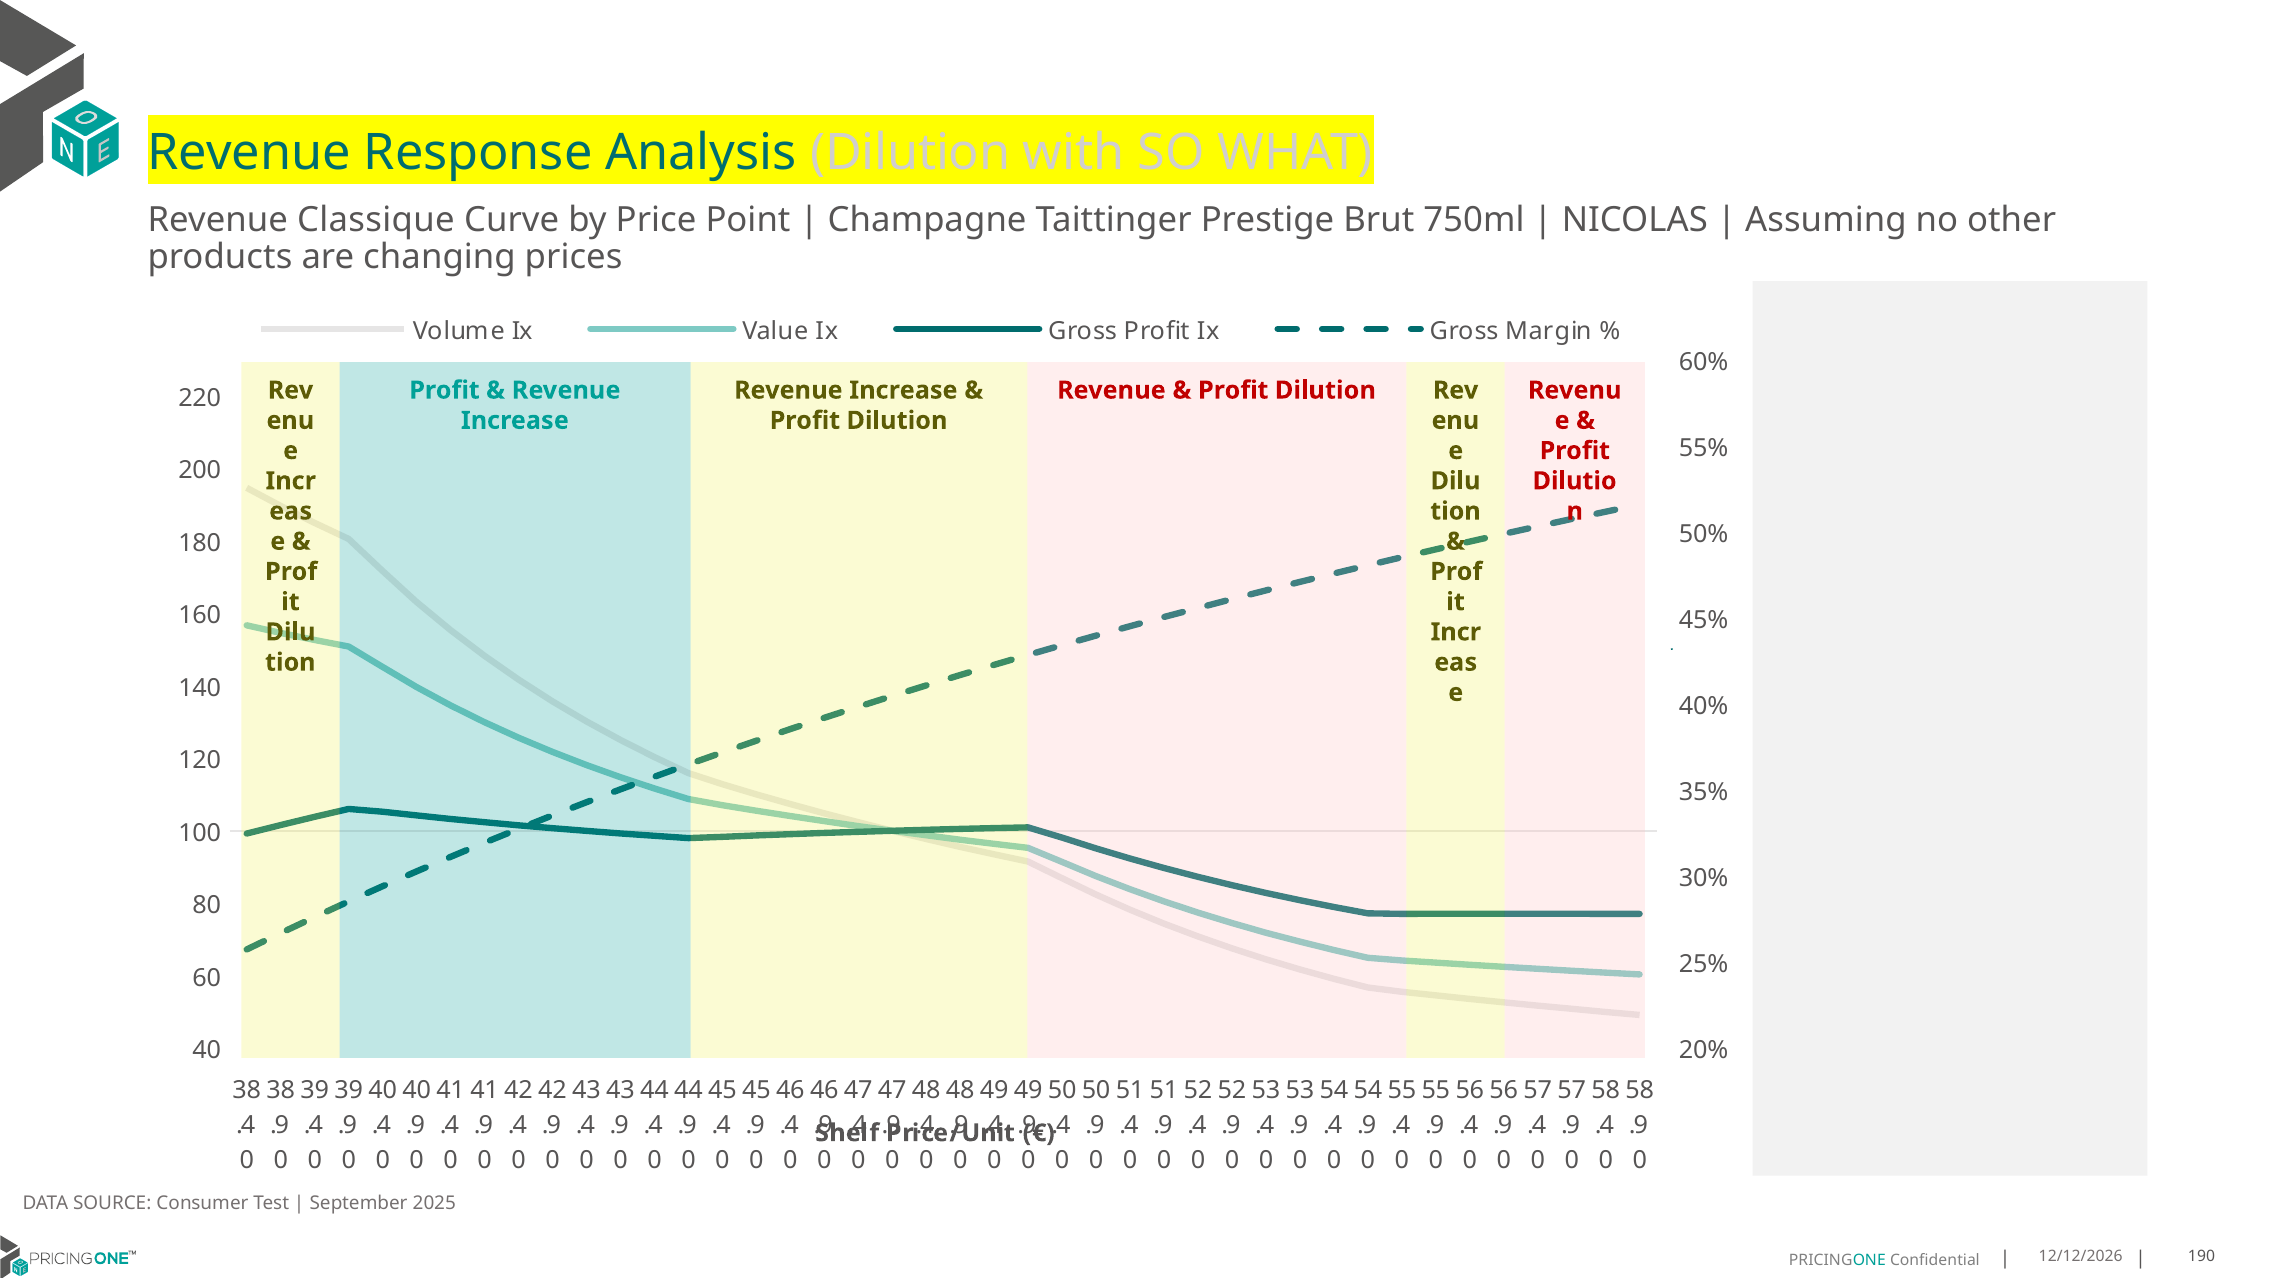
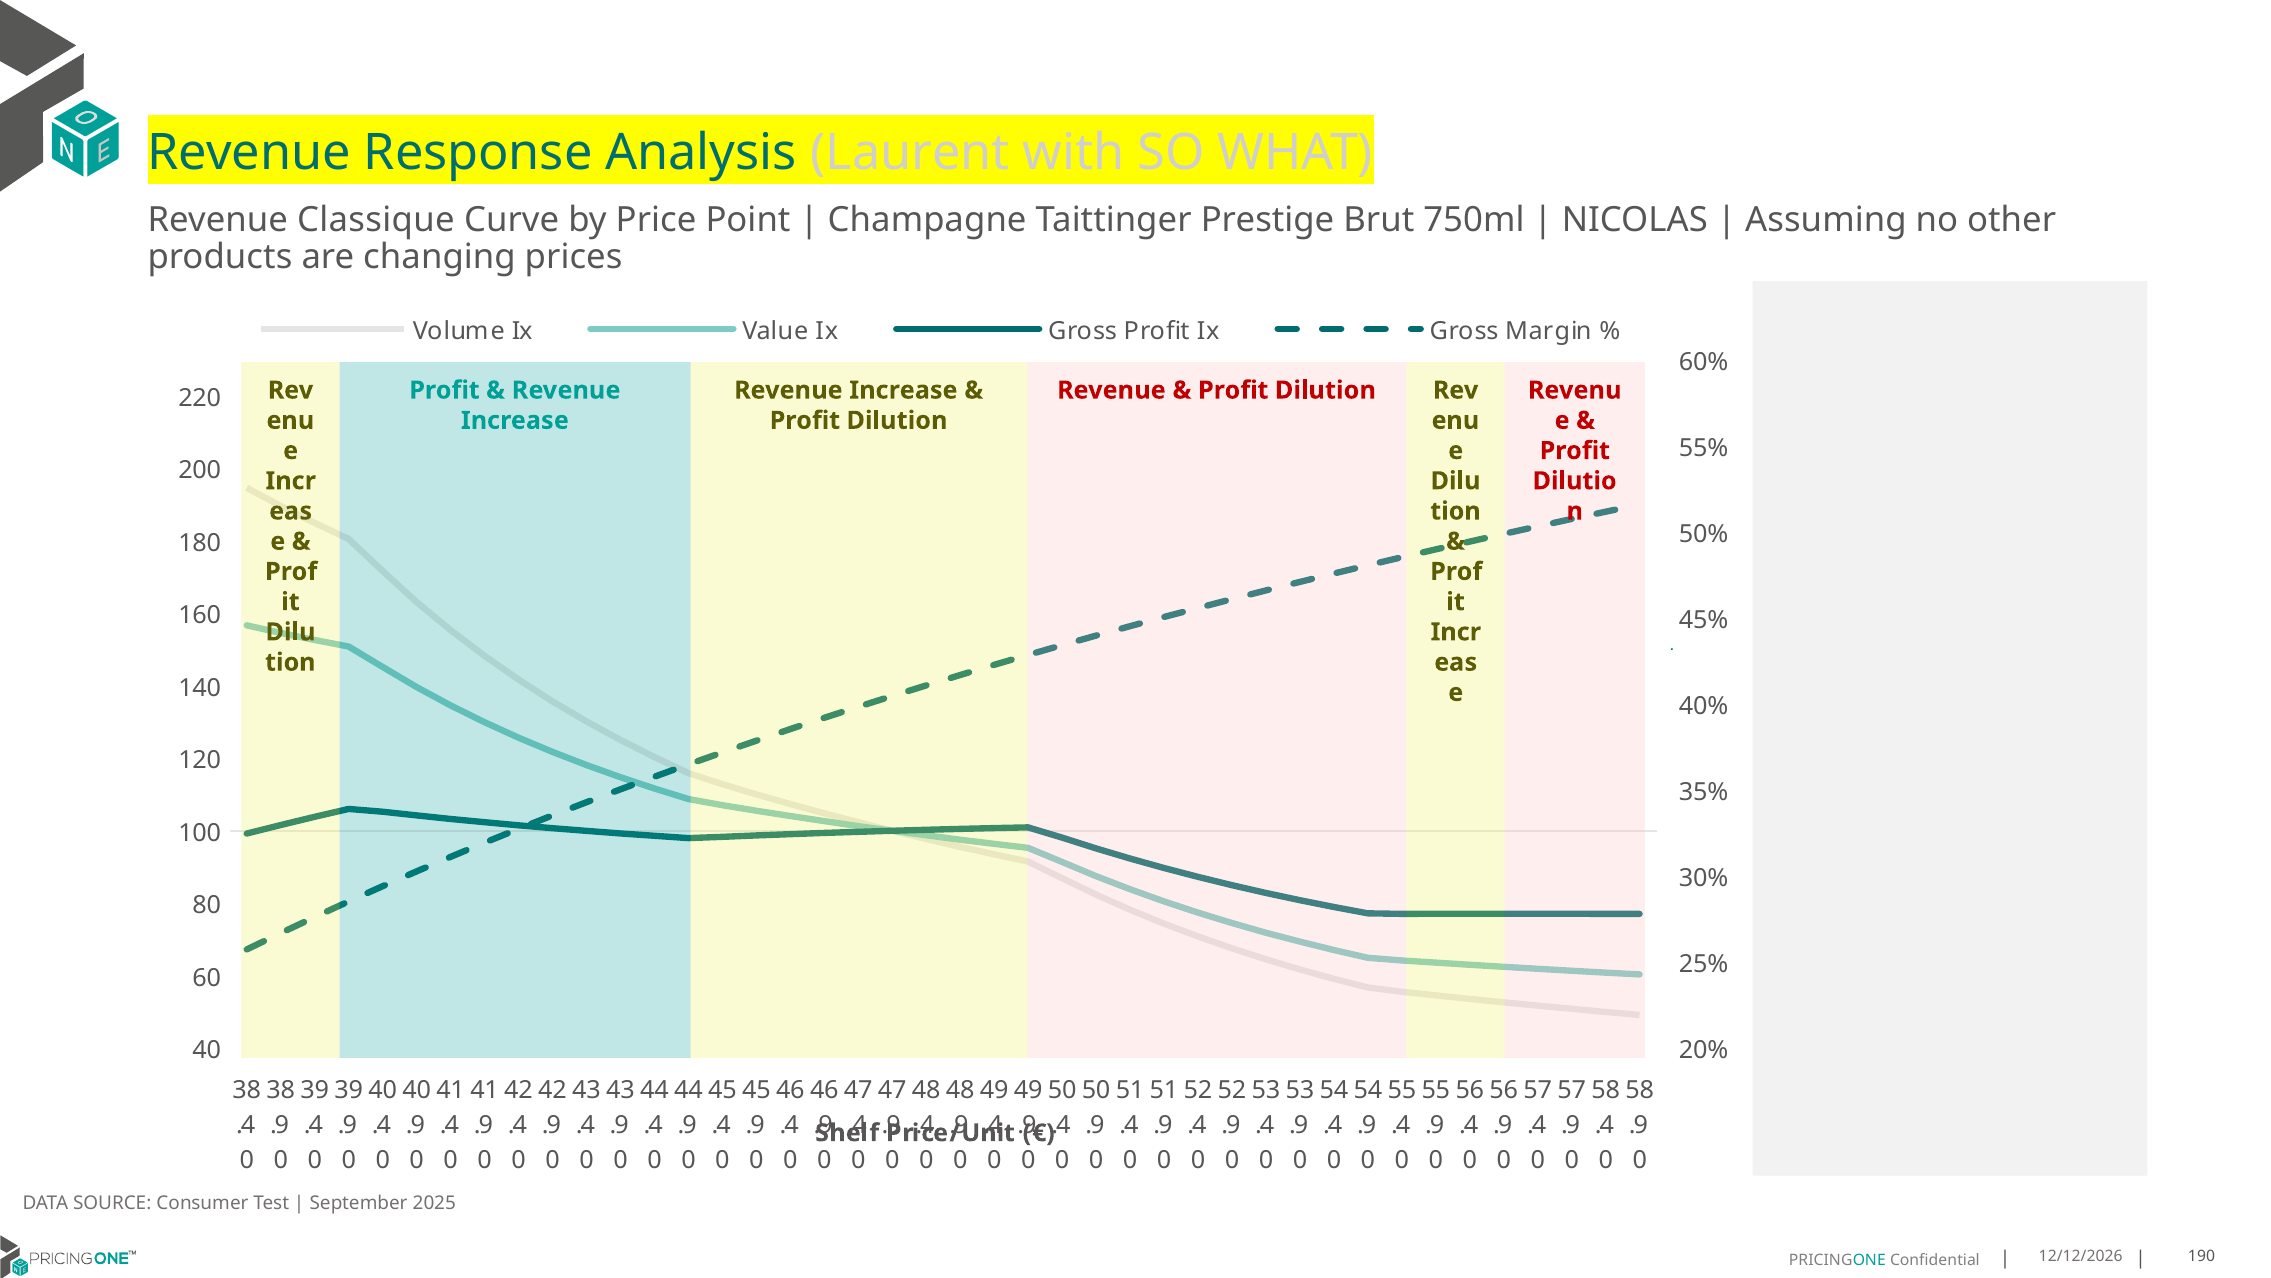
Analysis Dilution: Dilution -> Laurent (910, 153)
